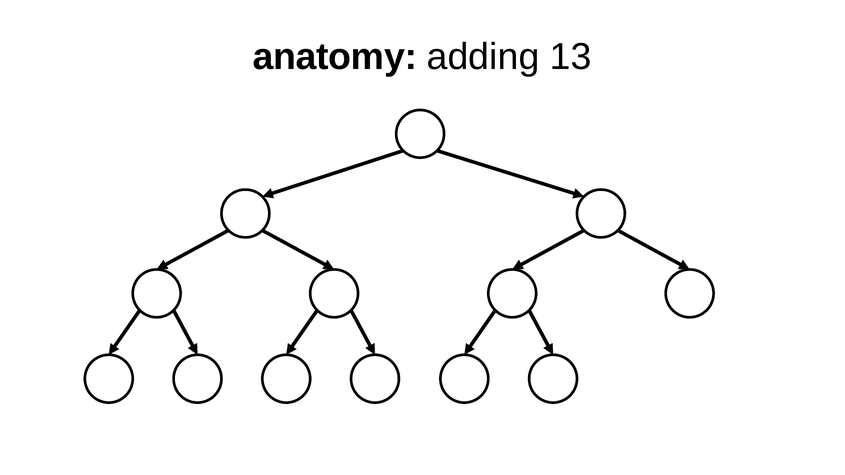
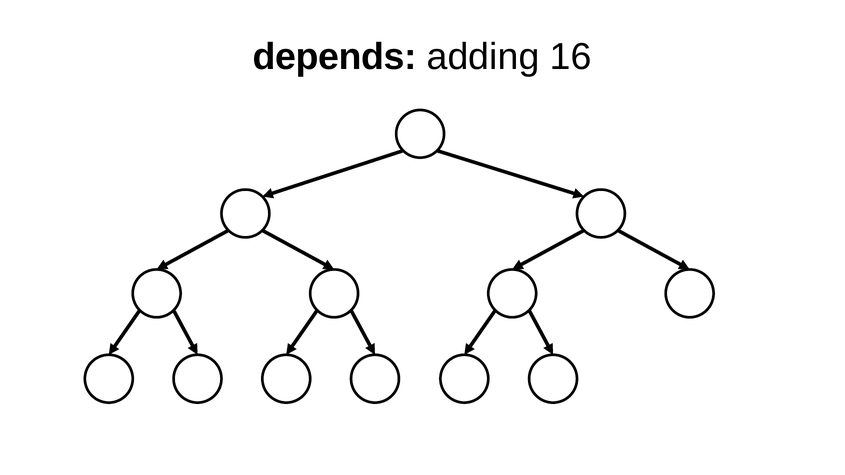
anatomy: anatomy -> depends (335, 57)
13: 13 -> 16 (571, 57)
